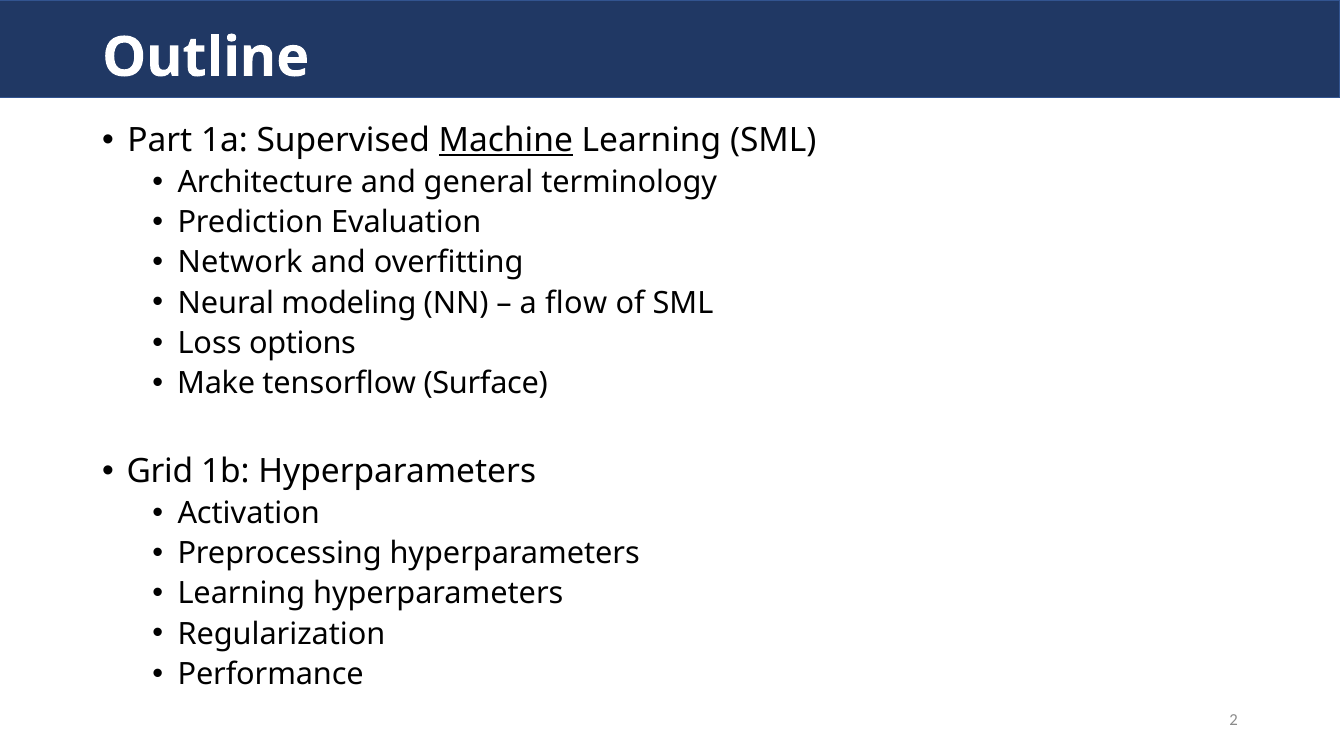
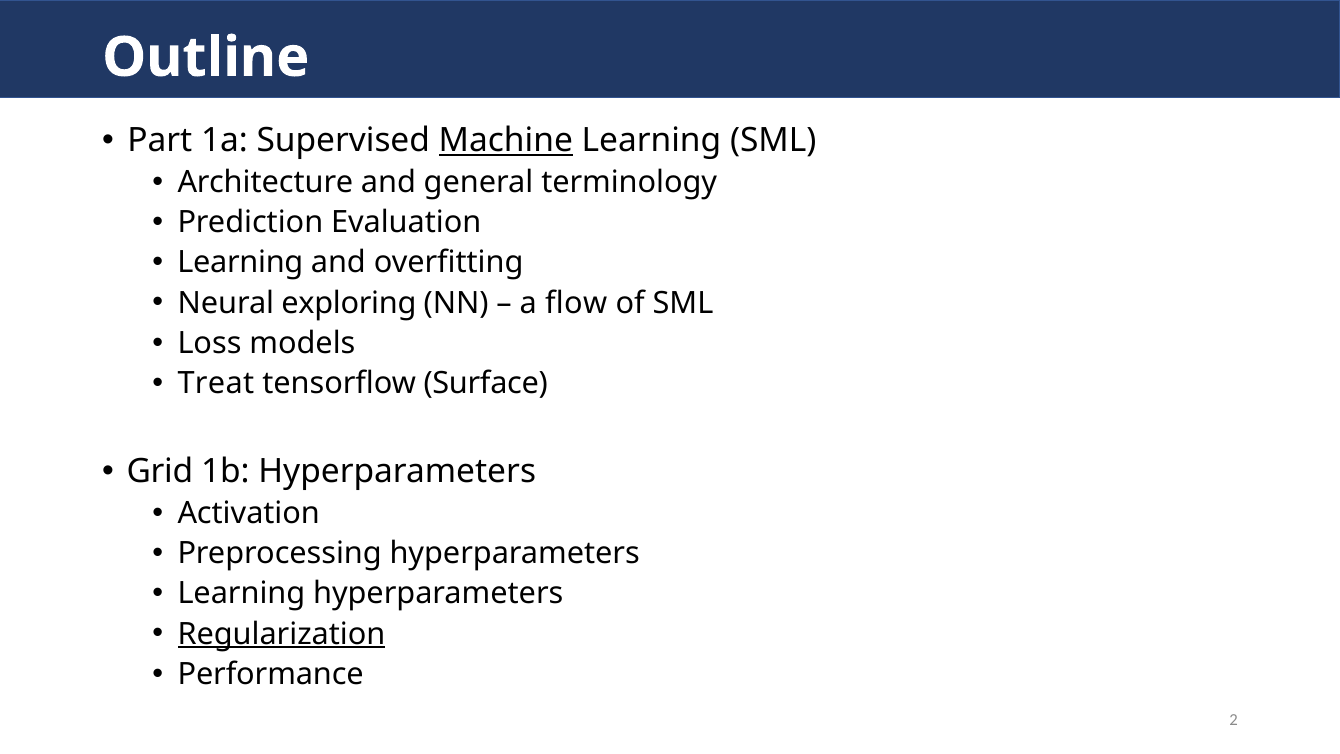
Network: Network -> Learning (240, 263)
modeling: modeling -> exploring (349, 303)
options: options -> models (302, 343)
Make: Make -> Treat (216, 383)
Regularization underline: none -> present (281, 634)
